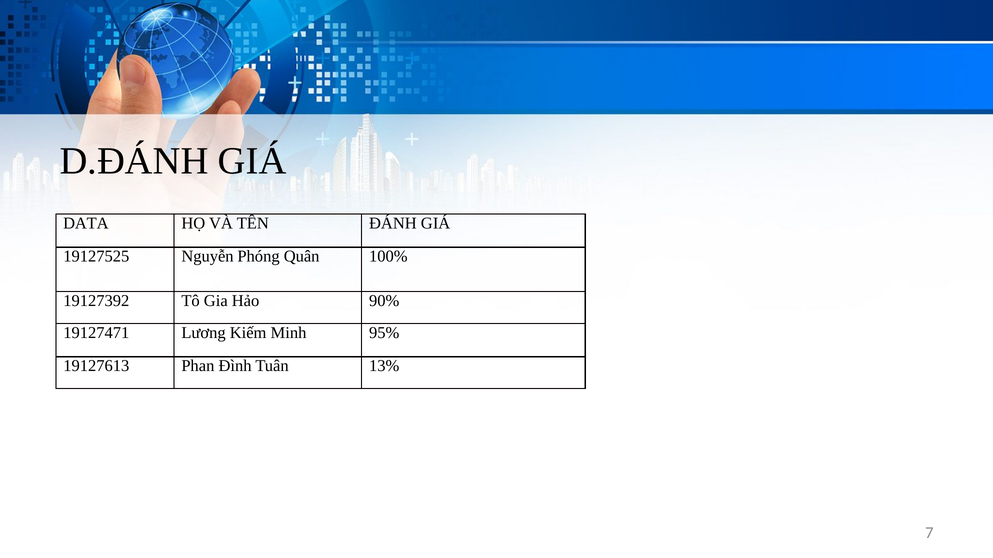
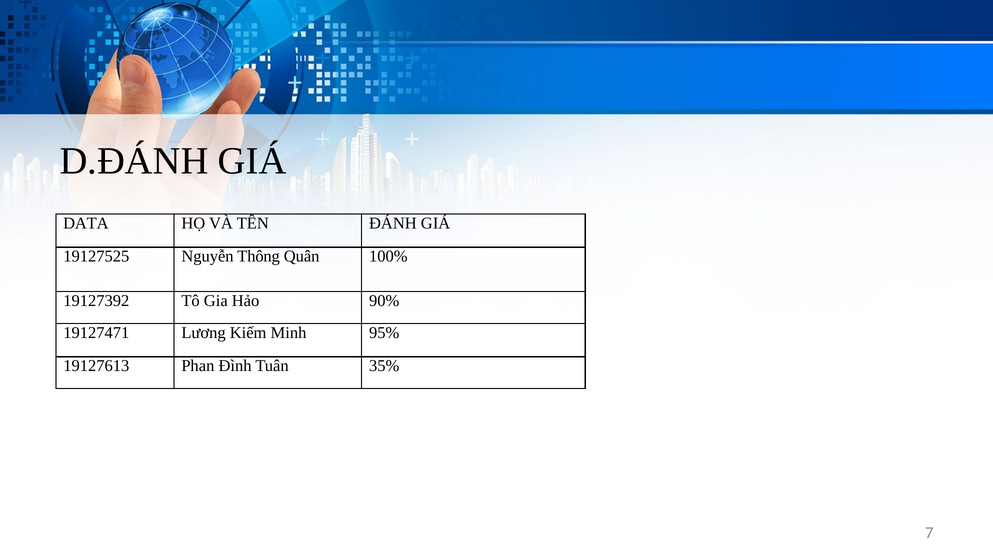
Phóng: Phóng -> Thông (259, 257)
13%: 13% -> 35% (384, 366)
